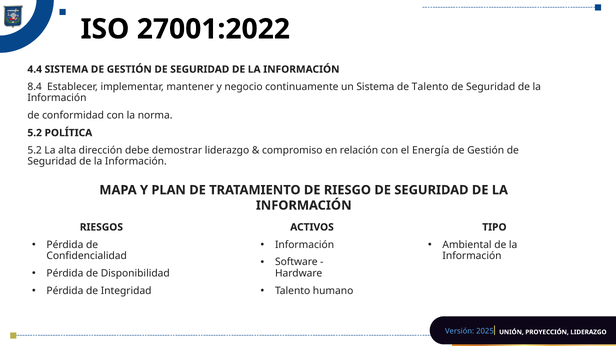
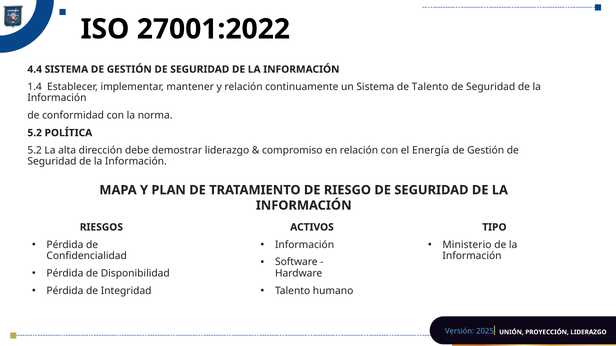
8.4: 8.4 -> 1.4 (35, 87)
y negocio: negocio -> relación (244, 87)
Ambiental: Ambiental -> Ministerio (467, 245)
